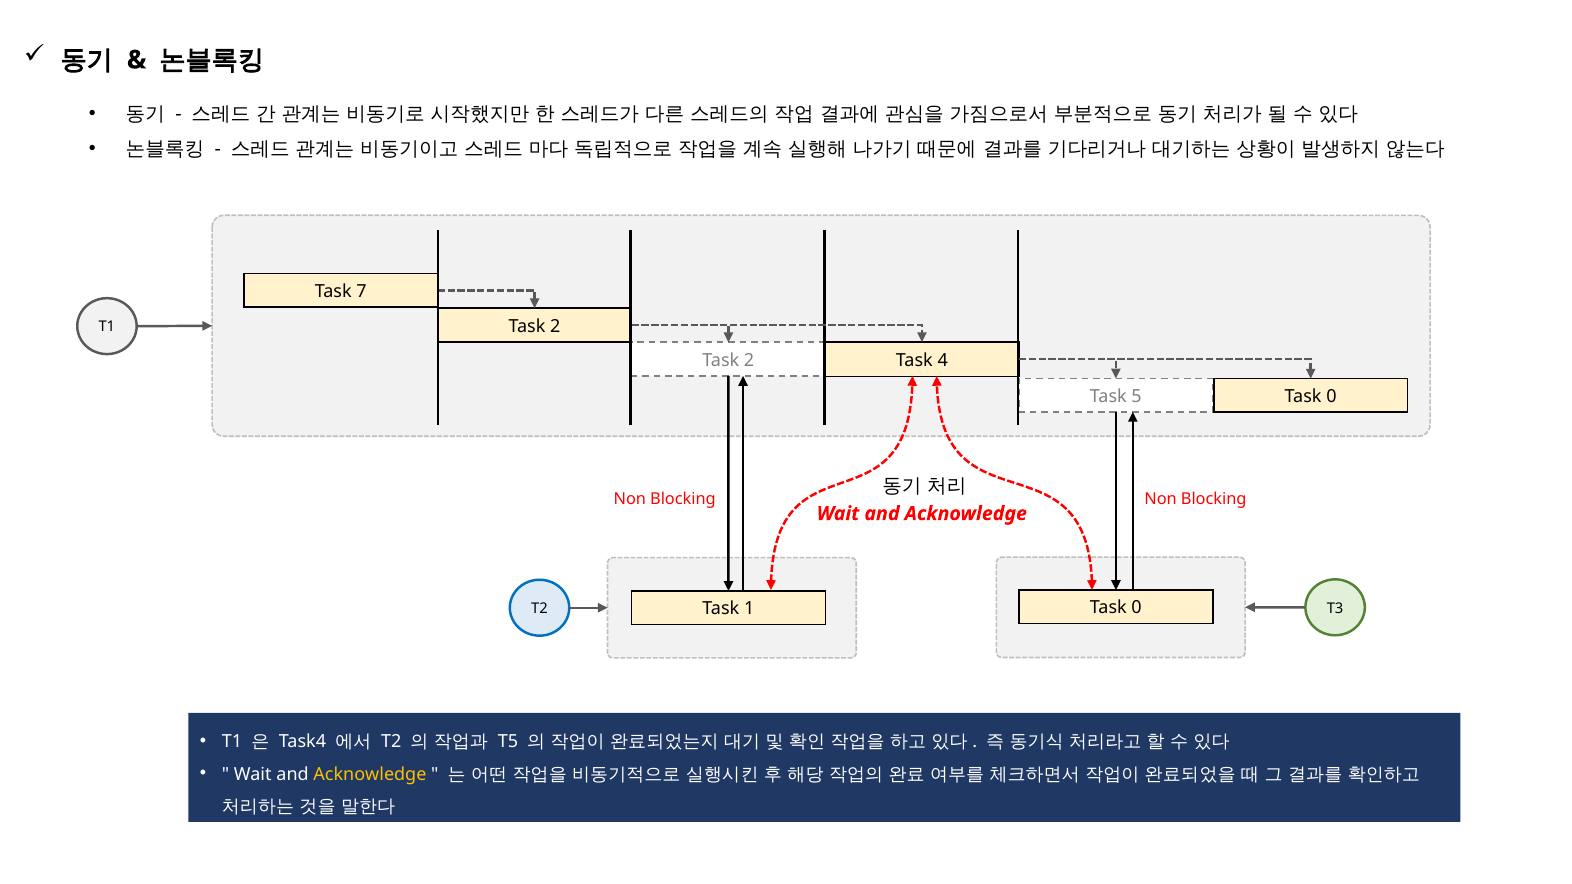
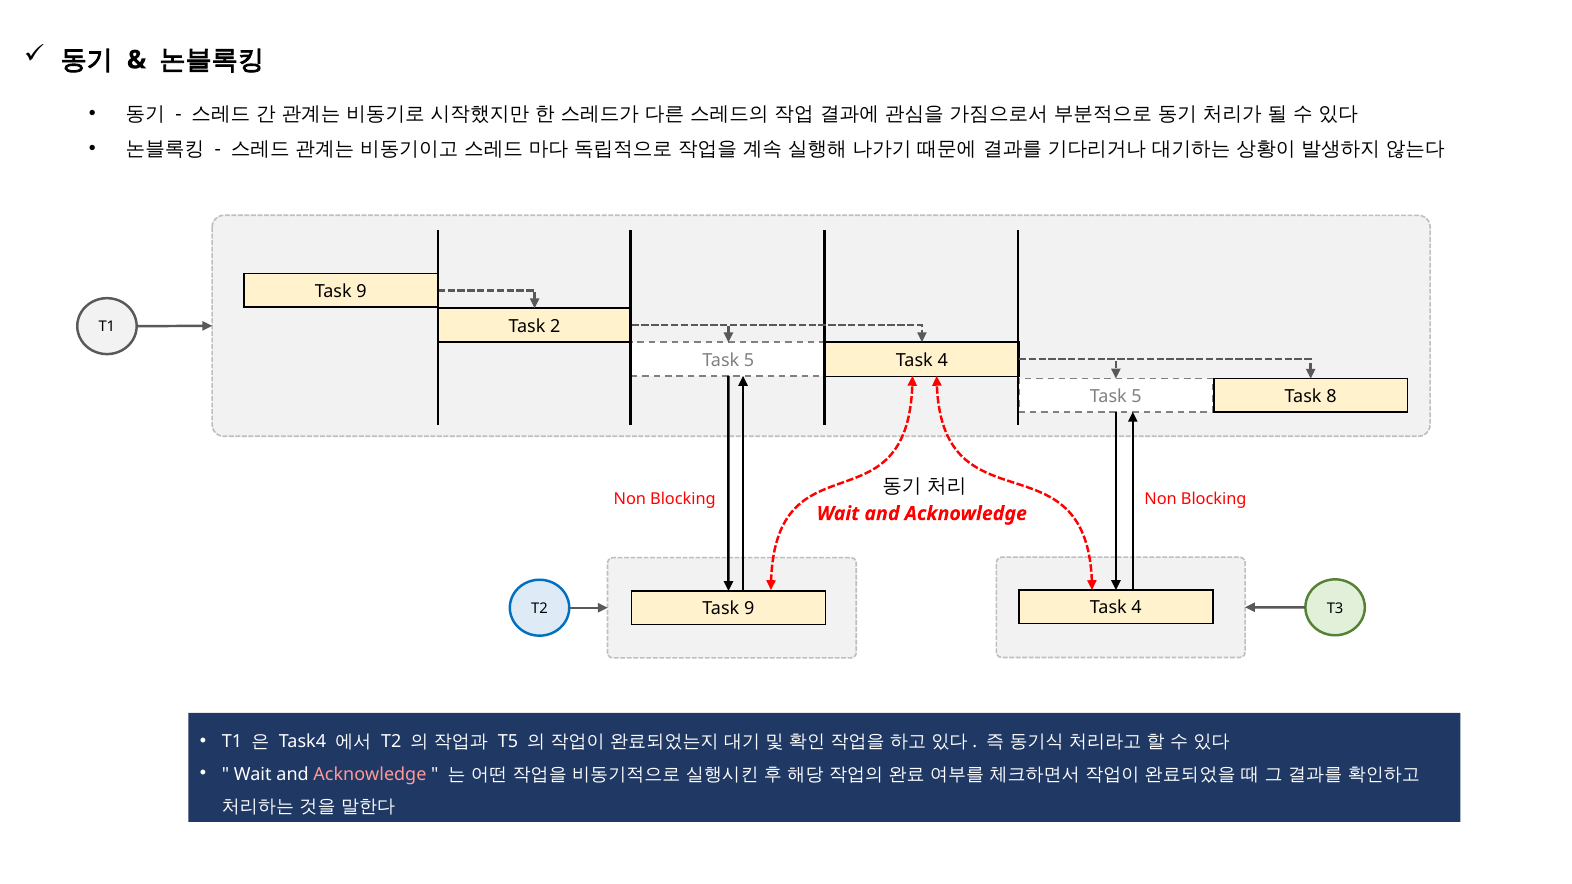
7: 7 -> 9 (362, 292)
2: 2 -> 5 (749, 360)
0: 0 -> 8 (1331, 397)
0: 0 -> 4 (1137, 608)
1: 1 -> 9 (749, 609)
Acknowledge colour: yellow -> pink (370, 774)
